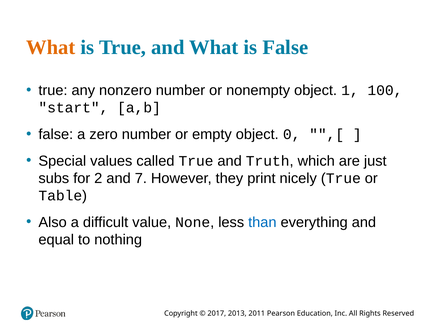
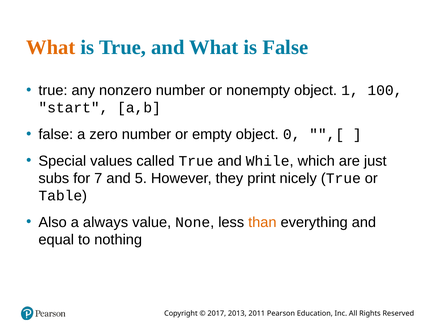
Truth: Truth -> While (268, 161)
2: 2 -> 7 (98, 179)
7: 7 -> 5 (141, 179)
difficult: difficult -> always (106, 223)
than colour: blue -> orange (262, 223)
